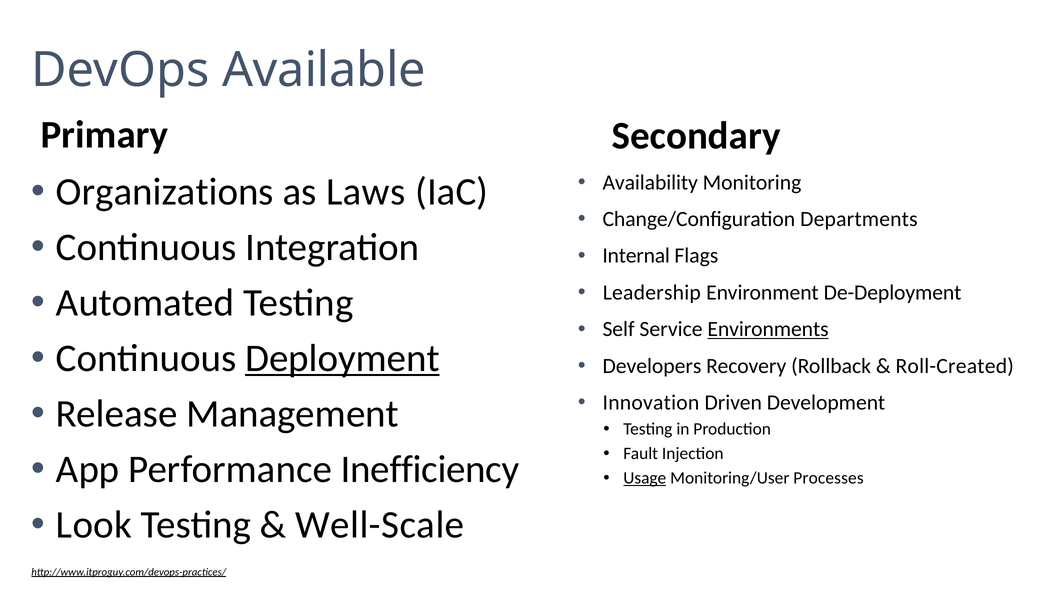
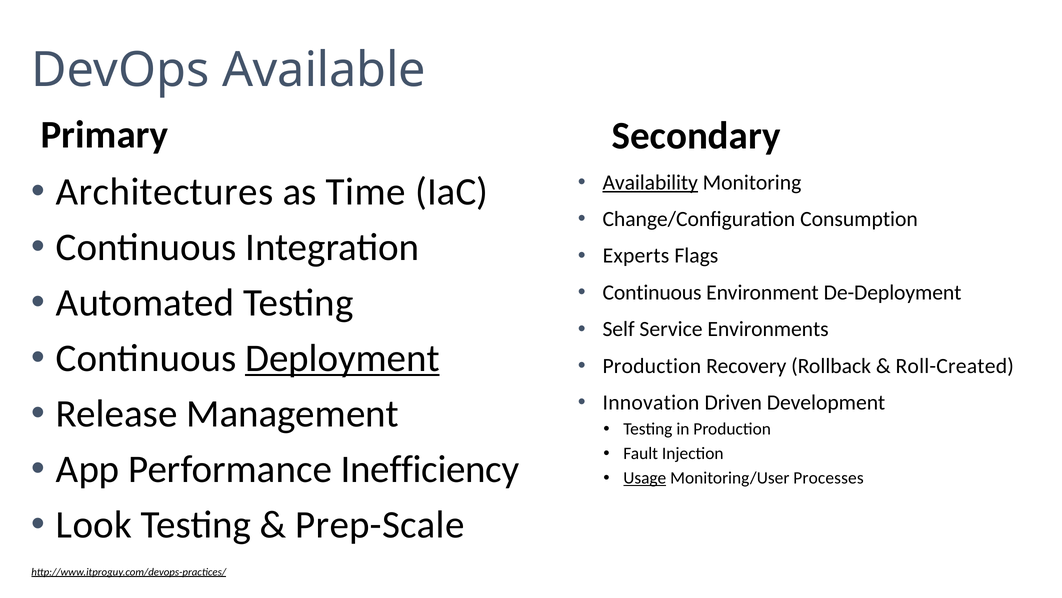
Availability underline: none -> present (650, 182)
Organizations: Organizations -> Architectures (165, 192)
Laws: Laws -> Time (366, 192)
Departments: Departments -> Consumption (859, 219)
Internal: Internal -> Experts (636, 256)
Leadership: Leadership -> Continuous (652, 292)
Environments underline: present -> none (768, 329)
Developers: Developers -> Production (652, 366)
Well-Scale: Well-Scale -> Prep-Scale (380, 524)
